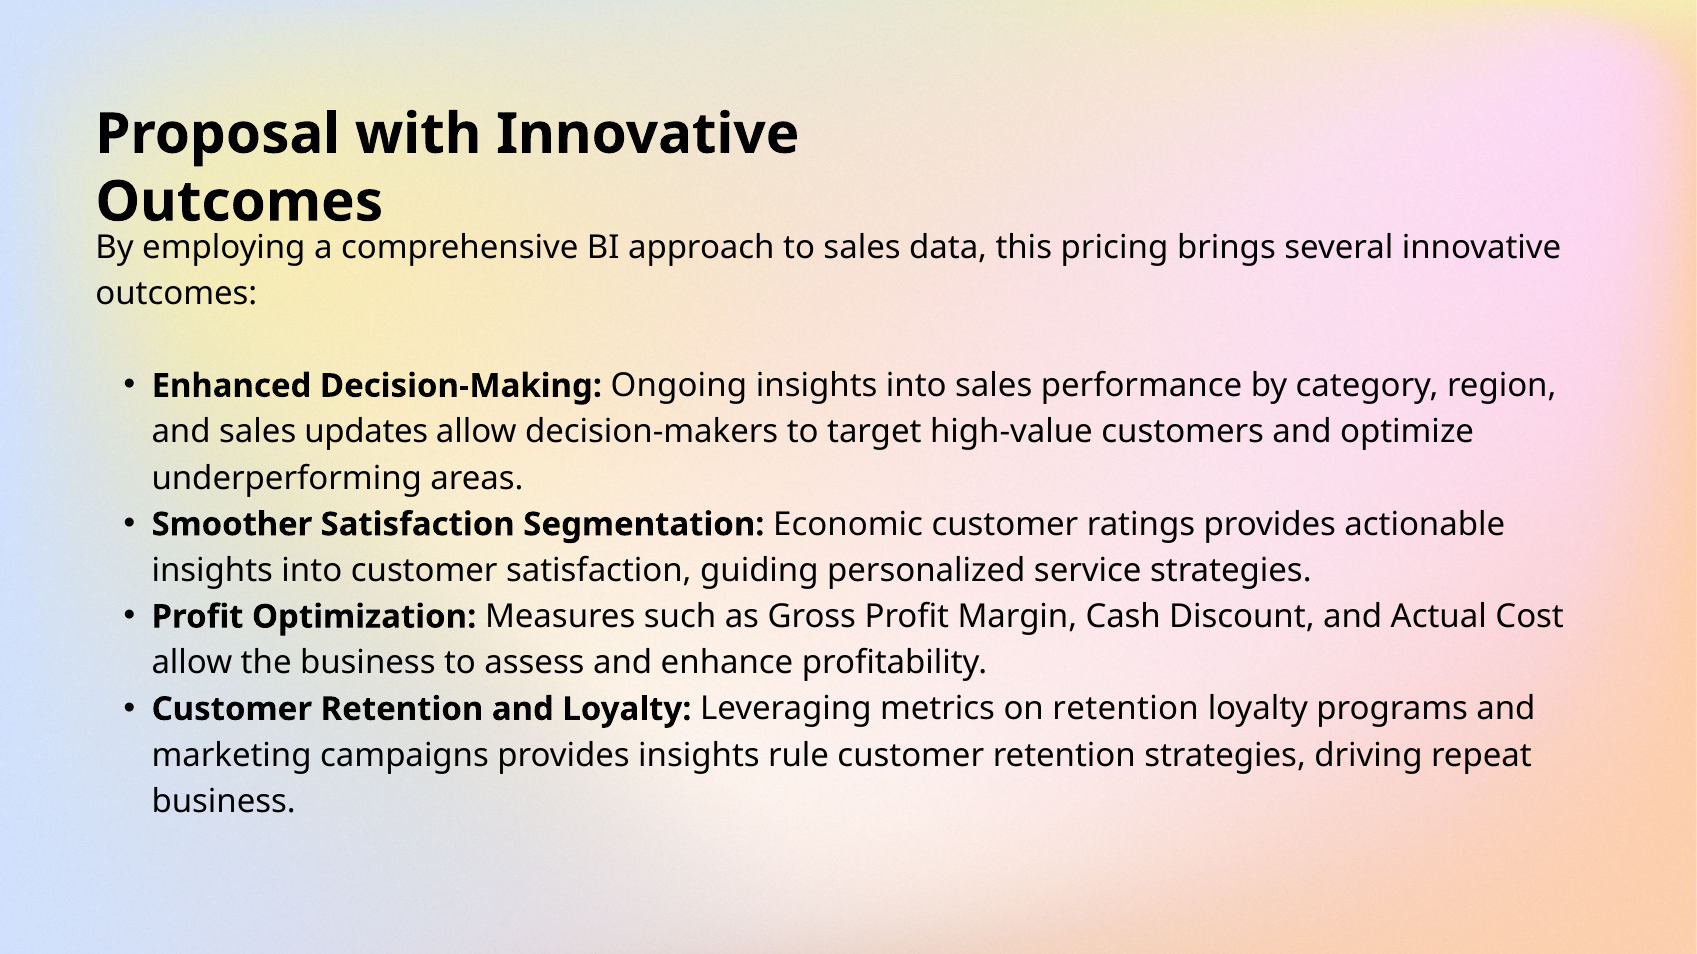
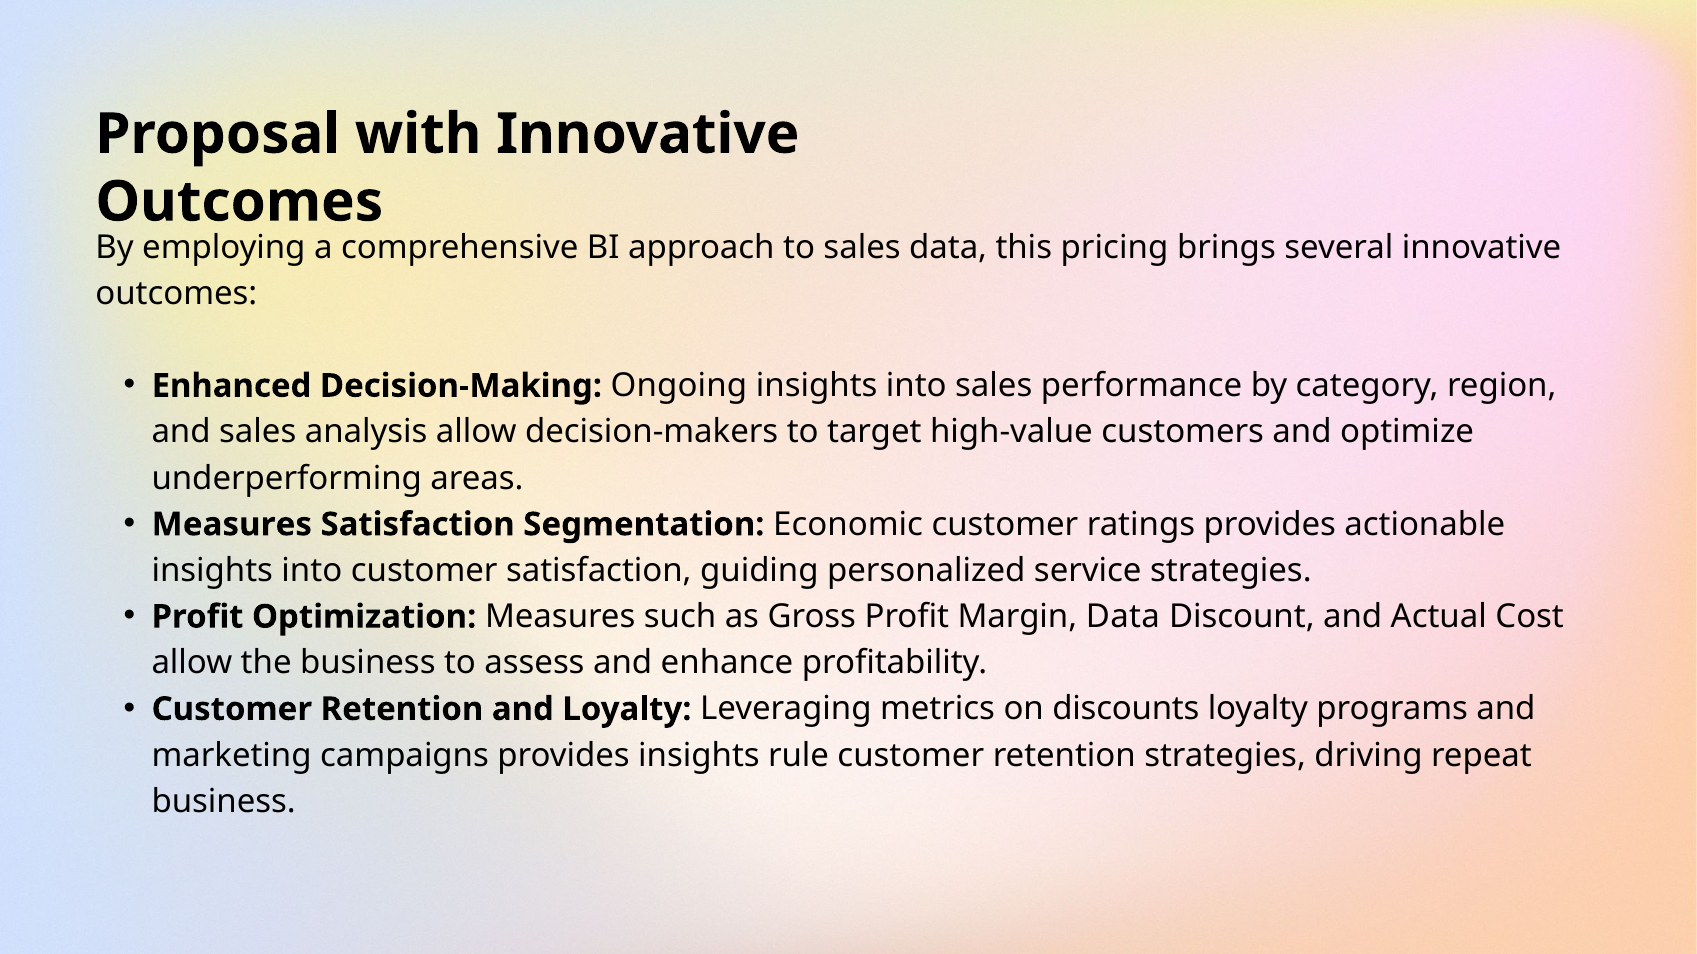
updates: updates -> analysis (366, 432)
Smoother: Smoother -> Measures (232, 525)
Margin Cash: Cash -> Data (1123, 617)
on retention: retention -> discounts (1126, 709)
